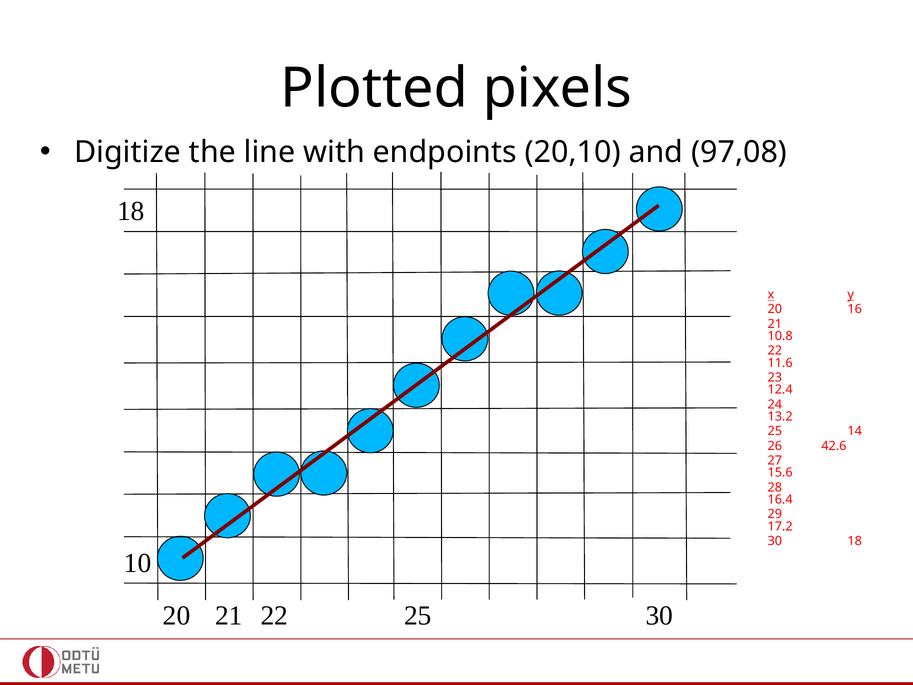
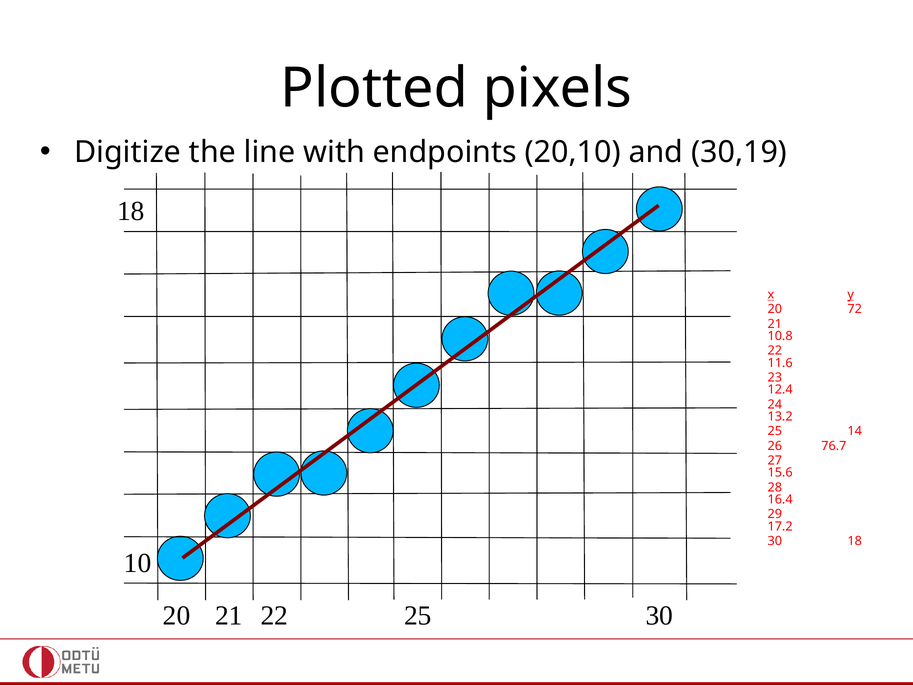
97,08: 97,08 -> 30,19 (739, 152)
16: 16 -> 72 (855, 309)
42.6: 42.6 -> 76.7 (834, 446)
